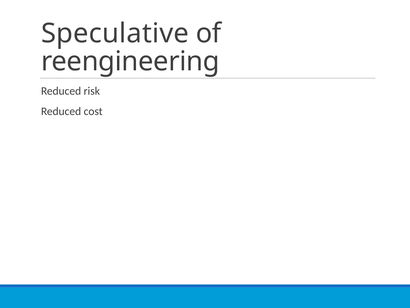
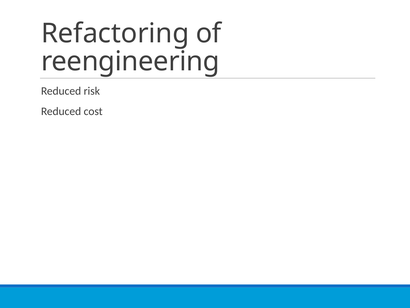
Speculative: Speculative -> Refactoring (115, 33)
